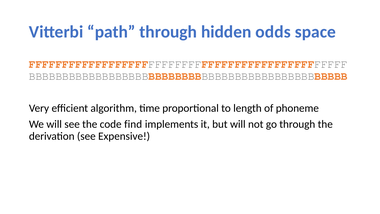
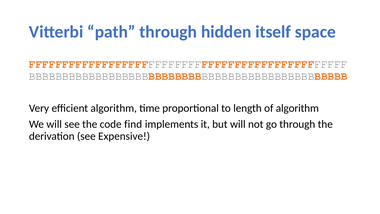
odds: odds -> itself (273, 32)
of phoneme: phoneme -> algorithm (297, 108)
